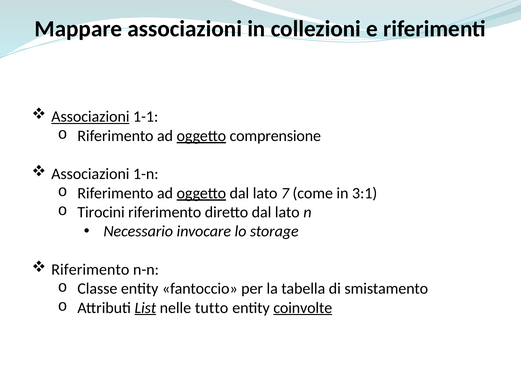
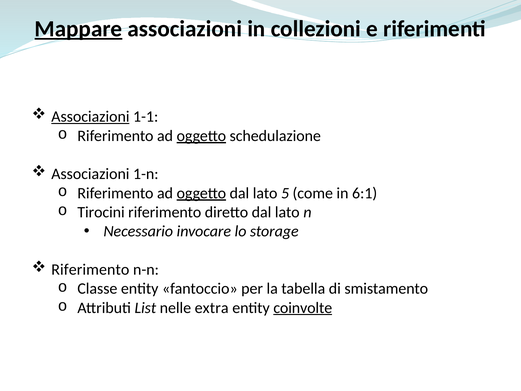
Mappare underline: none -> present (78, 29)
comprensione: comprensione -> schedulazione (275, 136)
7: 7 -> 5 (285, 193)
3:1: 3:1 -> 6:1 (365, 193)
List underline: present -> none (145, 308)
tutto: tutto -> extra (212, 308)
